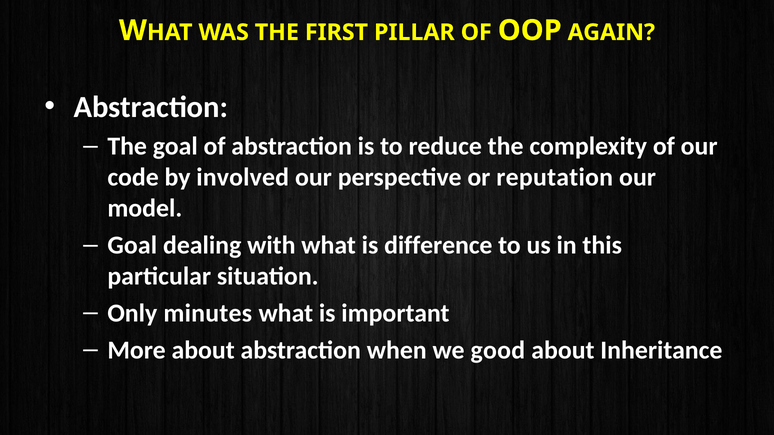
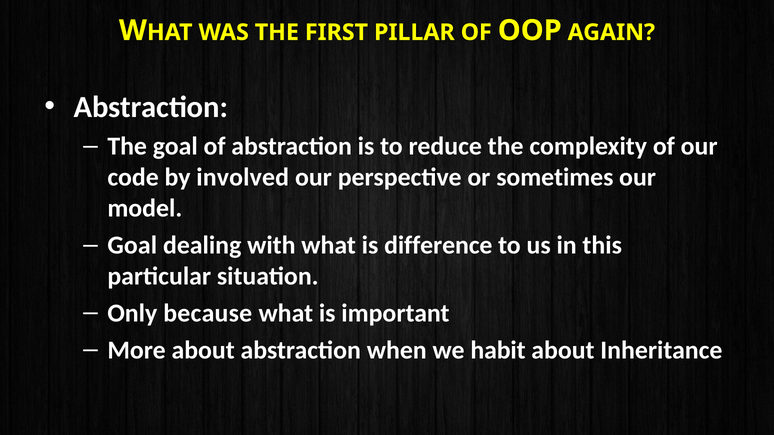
reputation: reputation -> sometimes (555, 178)
minutes: minutes -> because (208, 313)
good: good -> habit (498, 350)
